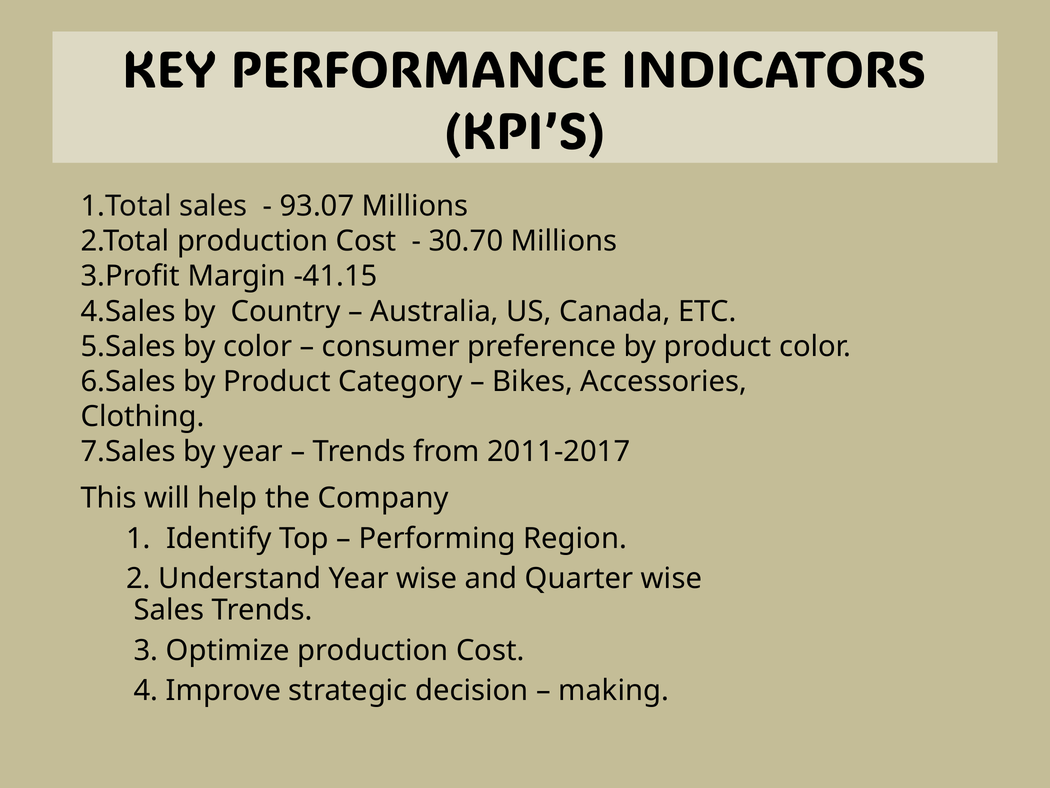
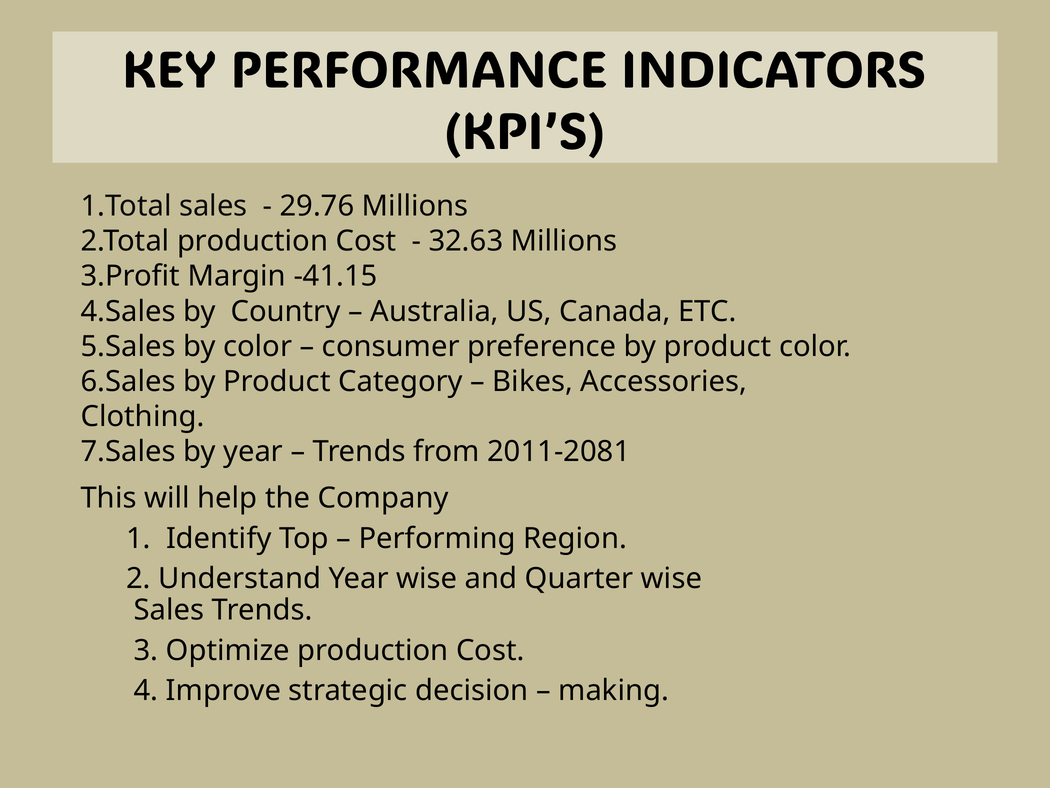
93.07: 93.07 -> 29.76 (317, 206)
30.70: 30.70 -> 32.63 (466, 241)
2011-2017: 2011-2017 -> 2011-2081 (559, 451)
